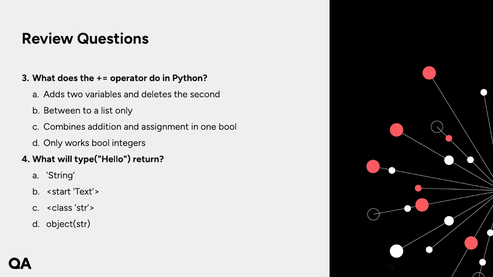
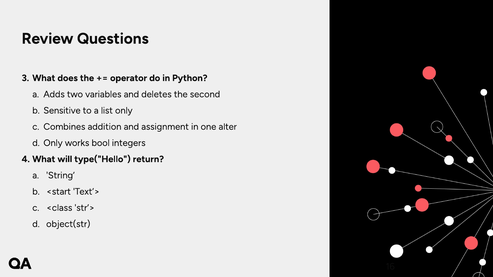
Between: Between -> Sensitive (62, 111)
one bool: bool -> alter (228, 127)
